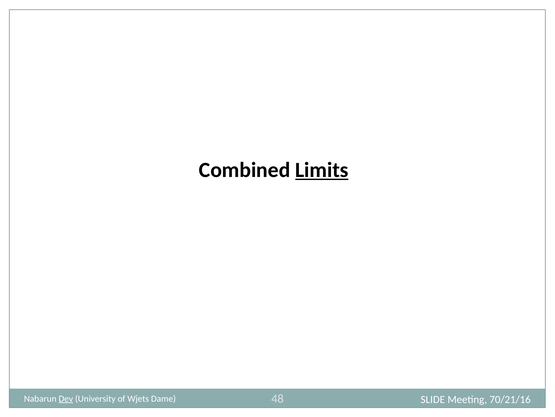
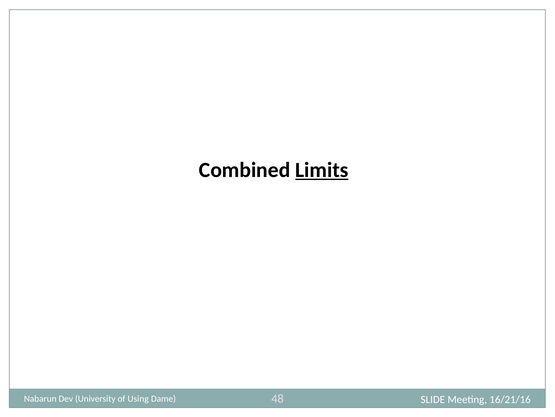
Dev underline: present -> none (66, 398)
Wjets: Wjets -> Using (138, 398)
70/21/16: 70/21/16 -> 16/21/16 (510, 399)
